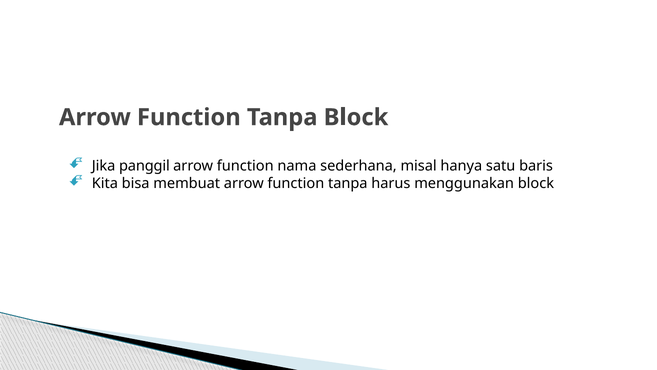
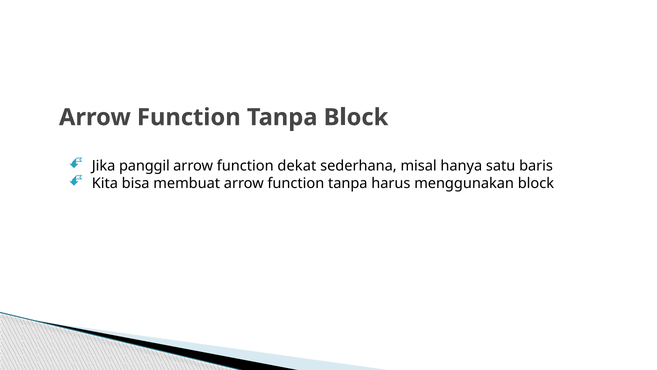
nama: nama -> dekat (297, 166)
